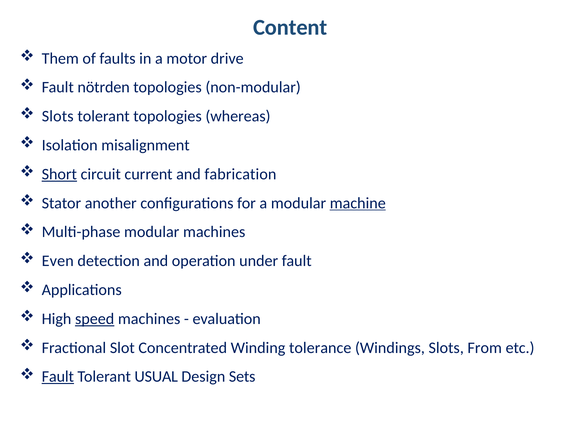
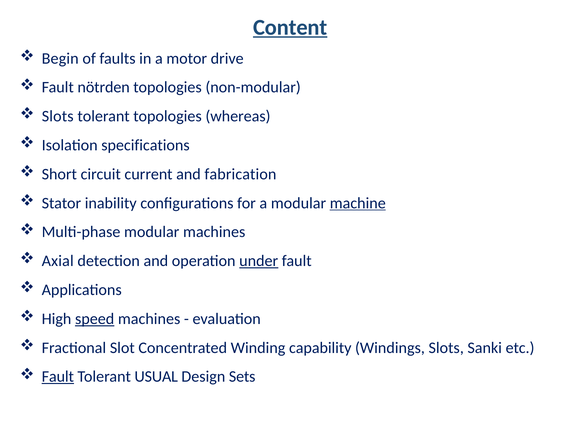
Content underline: none -> present (290, 27)
Them: Them -> Begin (60, 58)
misalignment: misalignment -> specifications (145, 145)
Short underline: present -> none (59, 174)
another: another -> inability (111, 203)
Even: Even -> Axial (58, 261)
under underline: none -> present (259, 261)
tolerance: tolerance -> capability (320, 348)
From: From -> Sanki (485, 348)
